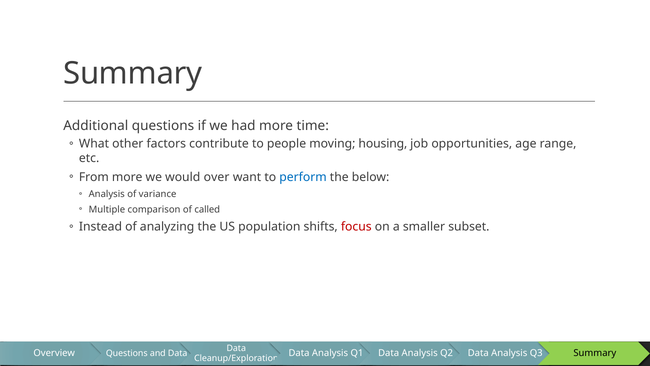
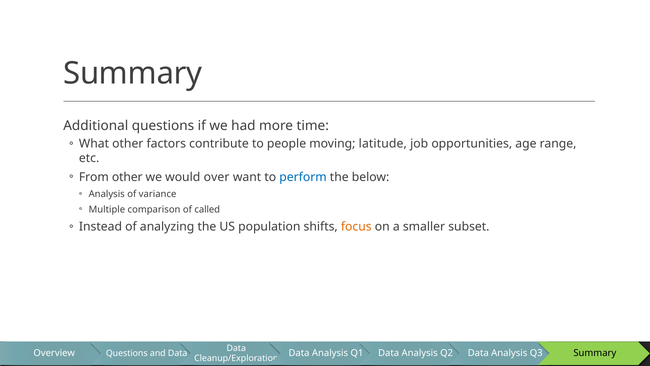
housing: housing -> latitude (383, 144)
From more: more -> other (127, 177)
focus colour: red -> orange (356, 227)
